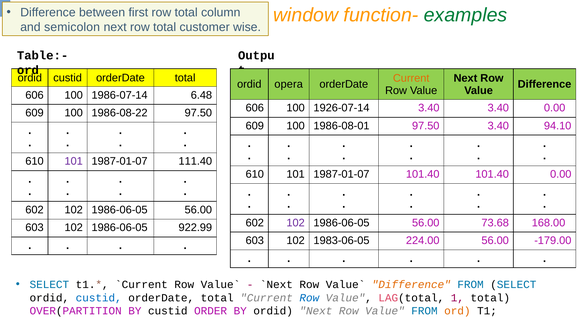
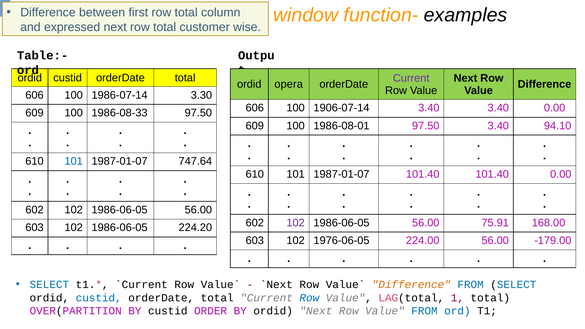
examples colour: green -> black (466, 15)
semicolon: semicolon -> expressed (72, 27)
Current colour: orange -> purple (411, 78)
6.48: 6.48 -> 3.30 (201, 95)
1926-07-14: 1926-07-14 -> 1906-07-14 (342, 108)
1986-08-22: 1986-08-22 -> 1986-08-33 (120, 113)
101 colour: purple -> blue (74, 161)
111.40: 111.40 -> 747.64 (195, 161)
73.68: 73.68 -> 75.91 (495, 223)
922.99: 922.99 -> 224.20 (195, 228)
1983-06-05: 1983-06-05 -> 1976-06-05 (342, 241)
ord colour: orange -> blue (457, 311)
